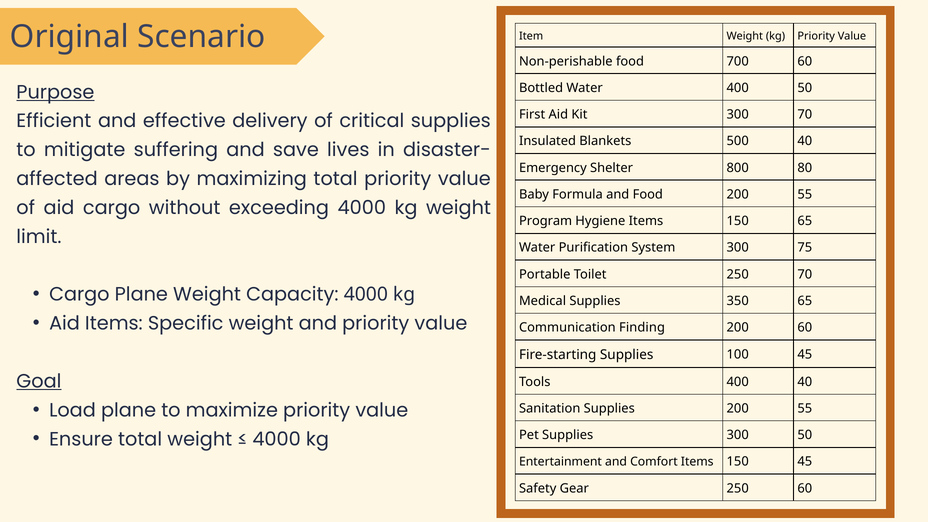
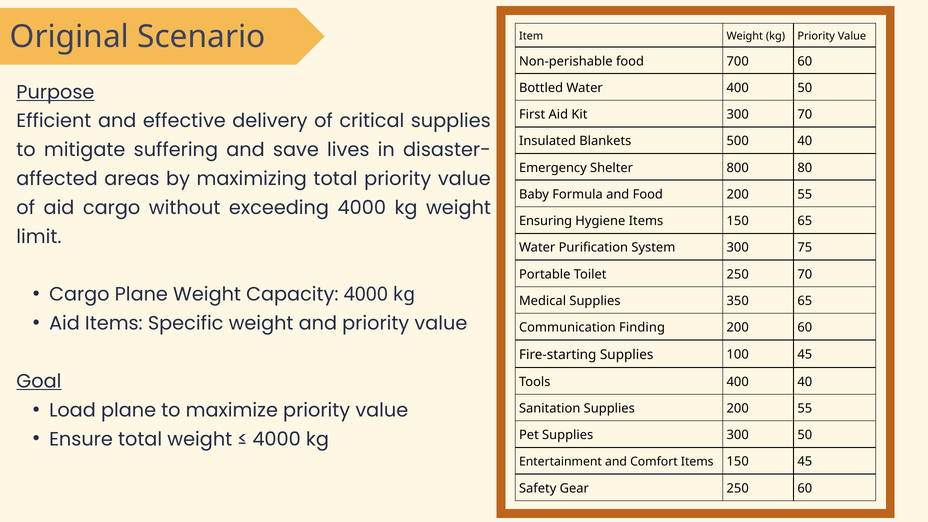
Program: Program -> Ensuring (546, 221)
